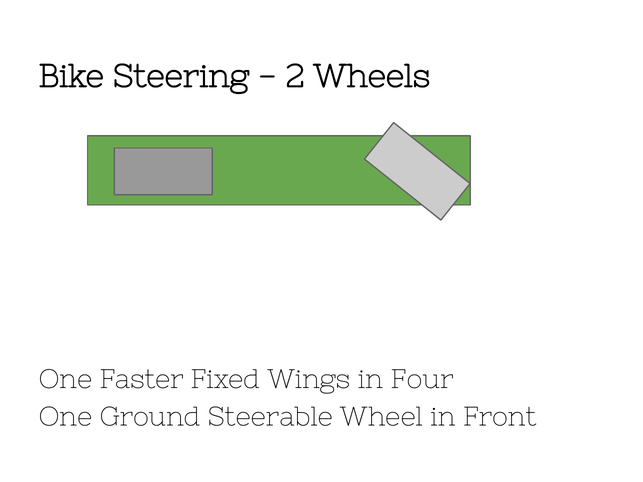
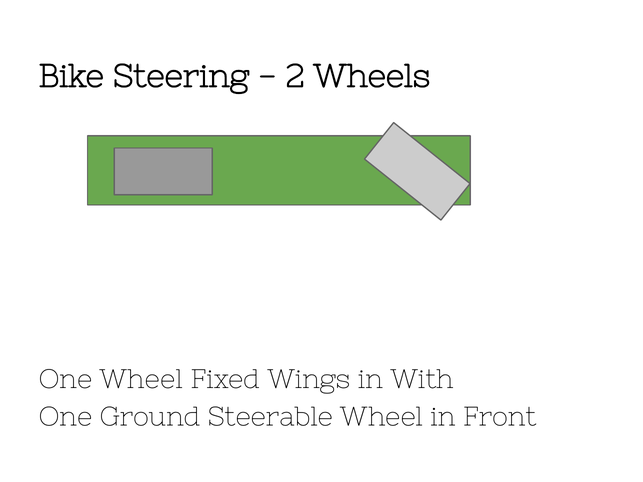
One Faster: Faster -> Wheel (141, 380)
Four: Four -> With (422, 380)
